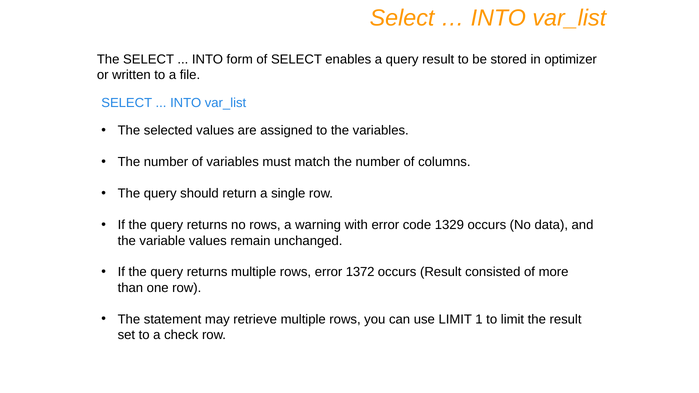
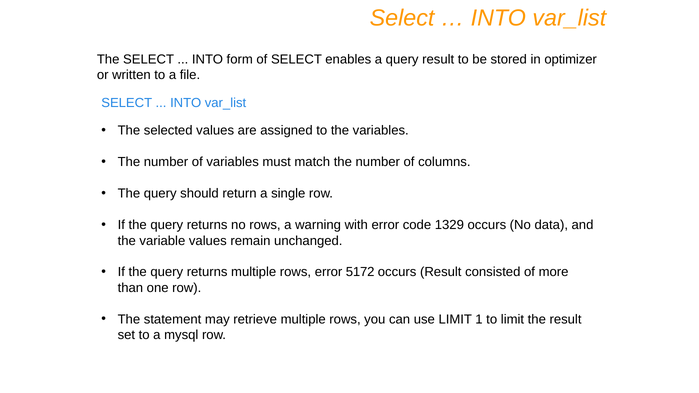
1372: 1372 -> 5172 (360, 272)
check: check -> mysql (181, 335)
